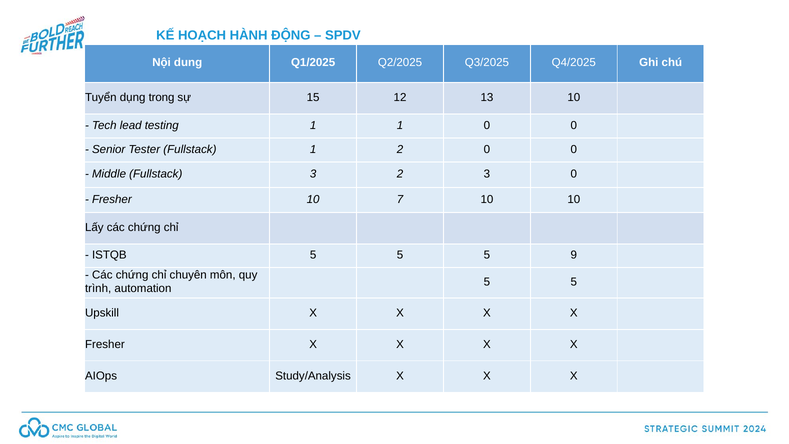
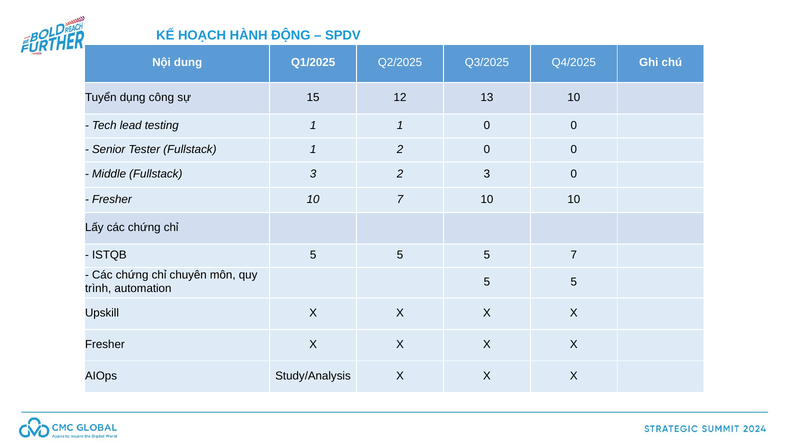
trong: trong -> công (161, 97)
5 9: 9 -> 7 (574, 255)
